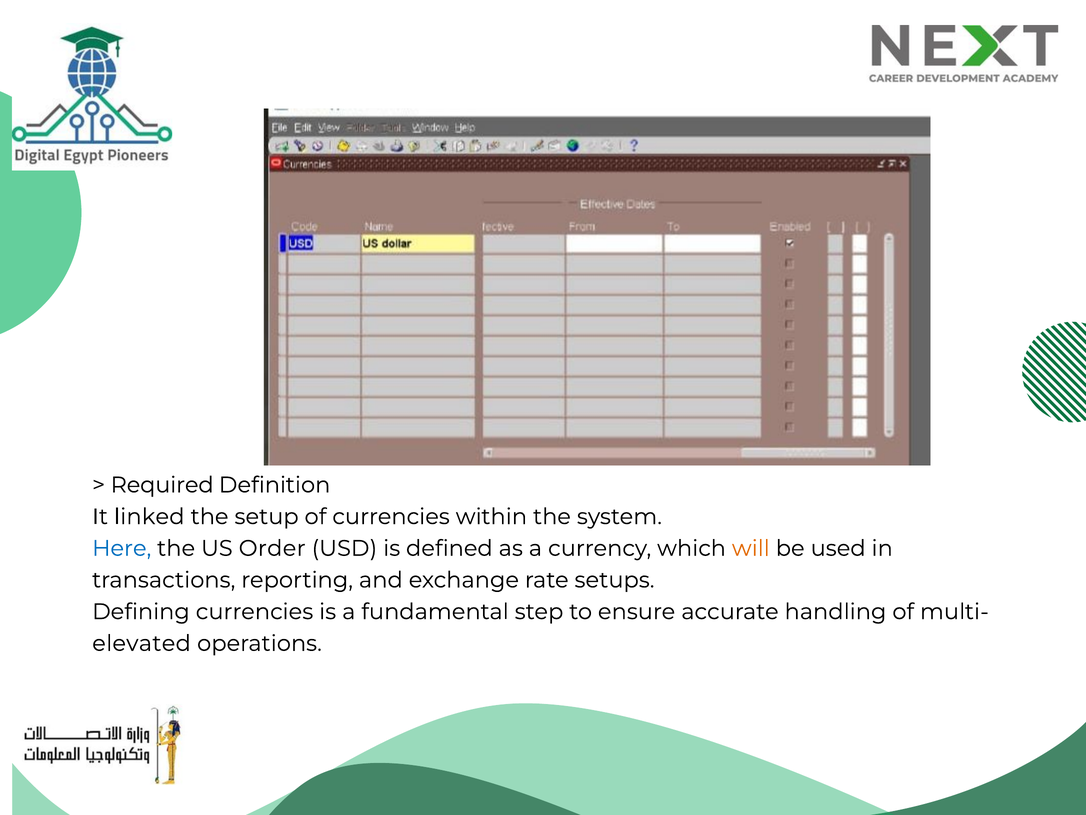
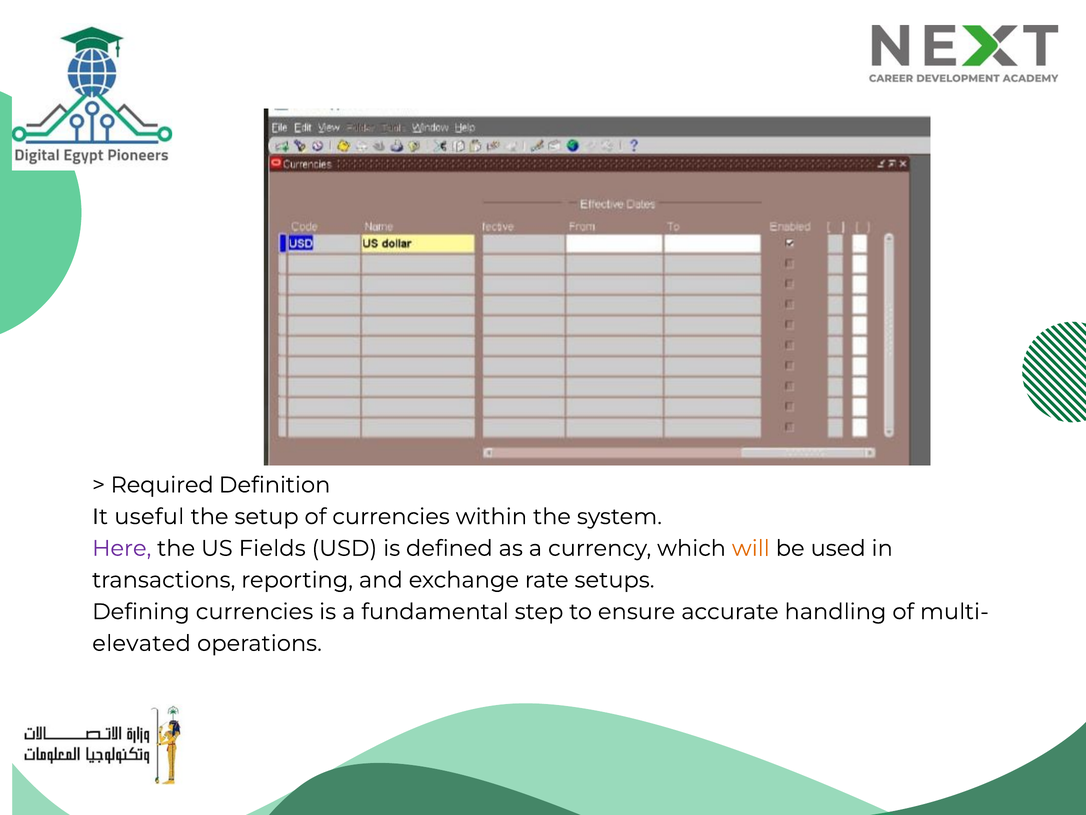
linked: linked -> useful (149, 516)
Here colour: blue -> purple (122, 548)
Order: Order -> Fields (272, 548)
